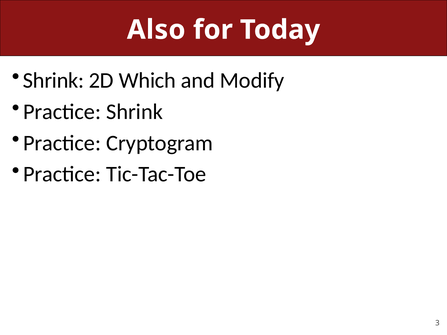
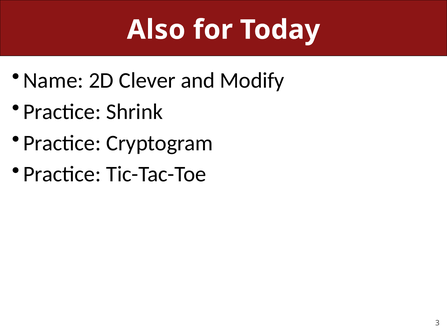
Shrink: Shrink -> Name (53, 81)
Which: Which -> Clever (147, 81)
